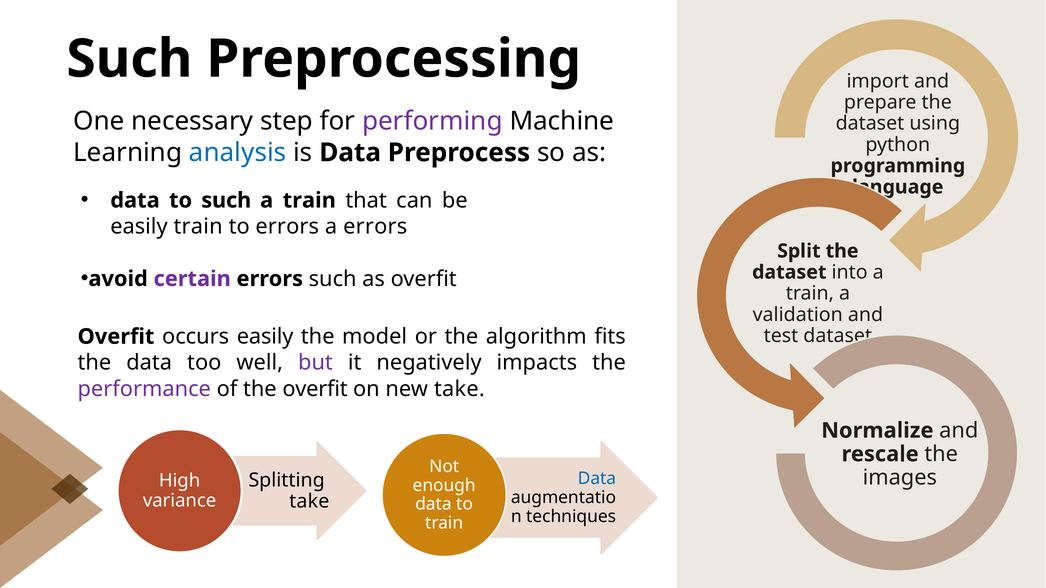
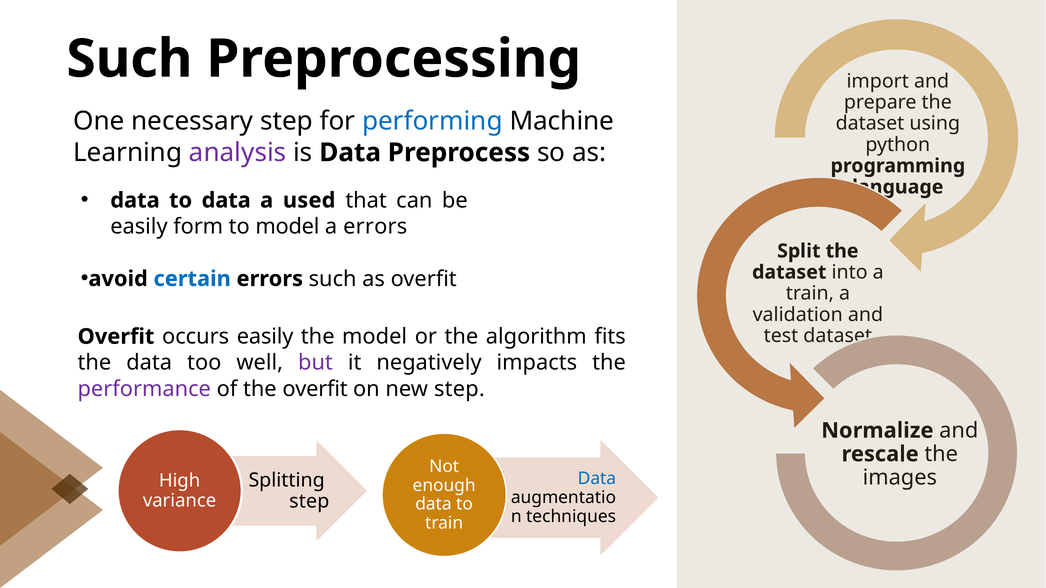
performing colour: purple -> blue (432, 121)
analysis colour: blue -> purple (238, 153)
to such: such -> data (226, 201)
train: train -> used (309, 201)
easily train: train -> form (198, 227)
to errors: errors -> model (287, 227)
certain colour: purple -> blue (192, 279)
new take: take -> step (459, 389)
take: take -> step (309, 502)
